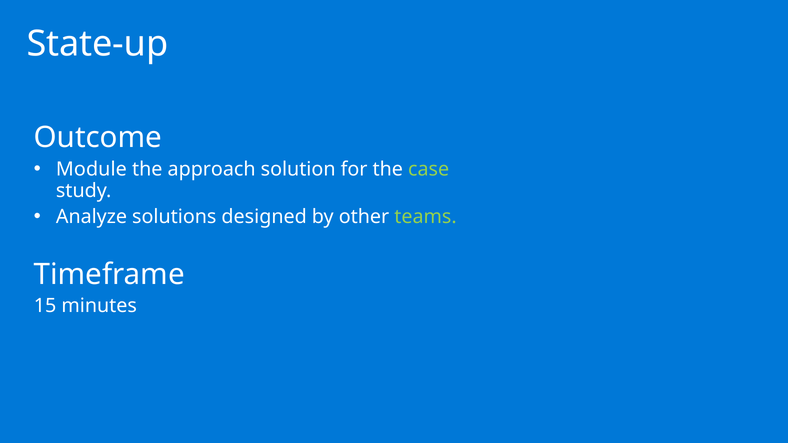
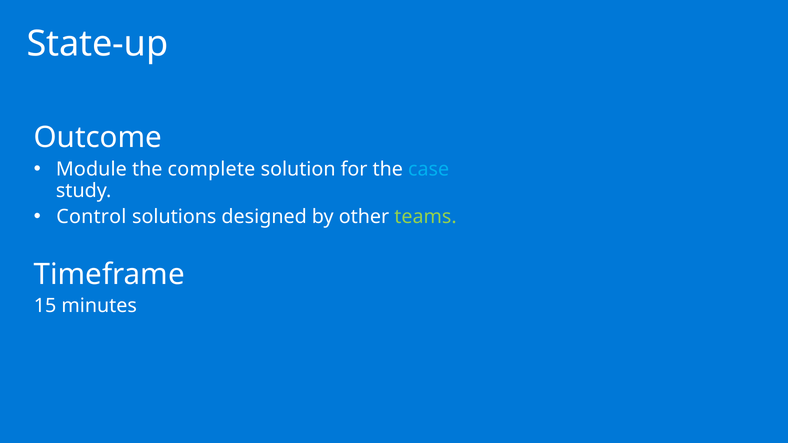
approach: approach -> complete (211, 169)
case colour: light green -> light blue (429, 169)
Analyze: Analyze -> Control (91, 217)
